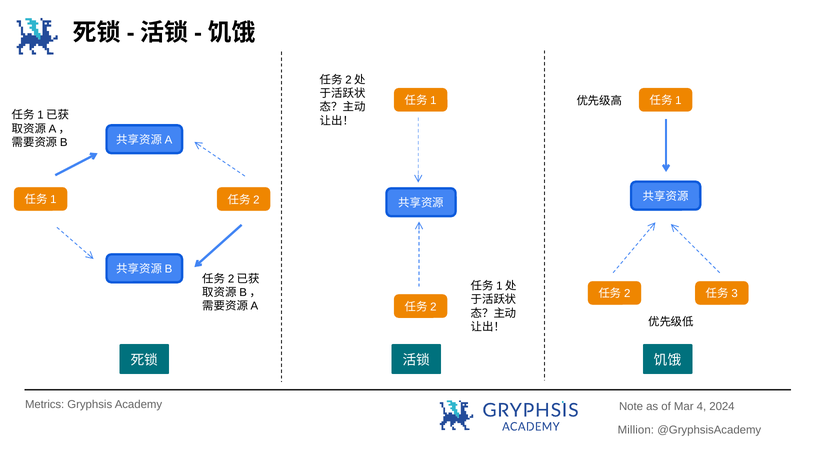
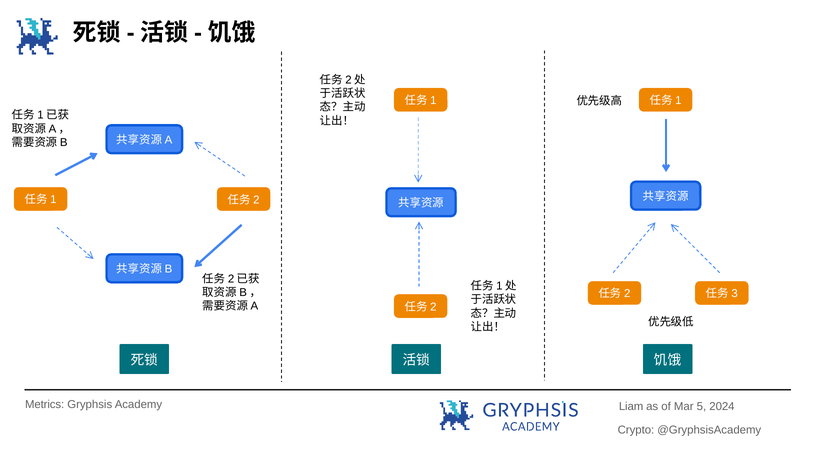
Note: Note -> Liam (631, 407)
4: 4 -> 5 (701, 407)
Million: Million -> Crypto (636, 430)
